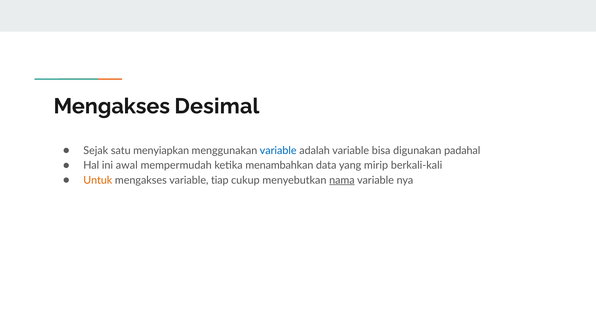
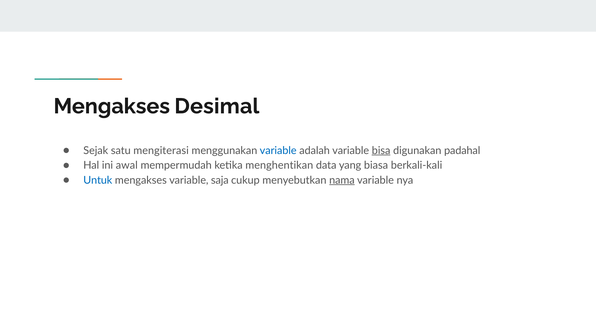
menyiapkan: menyiapkan -> mengiterasi (161, 151)
bisa underline: none -> present (381, 151)
menambahkan: menambahkan -> menghentikan (279, 165)
mirip: mirip -> biasa (376, 165)
Untuk colour: orange -> blue (98, 180)
tiap: tiap -> saja (220, 180)
